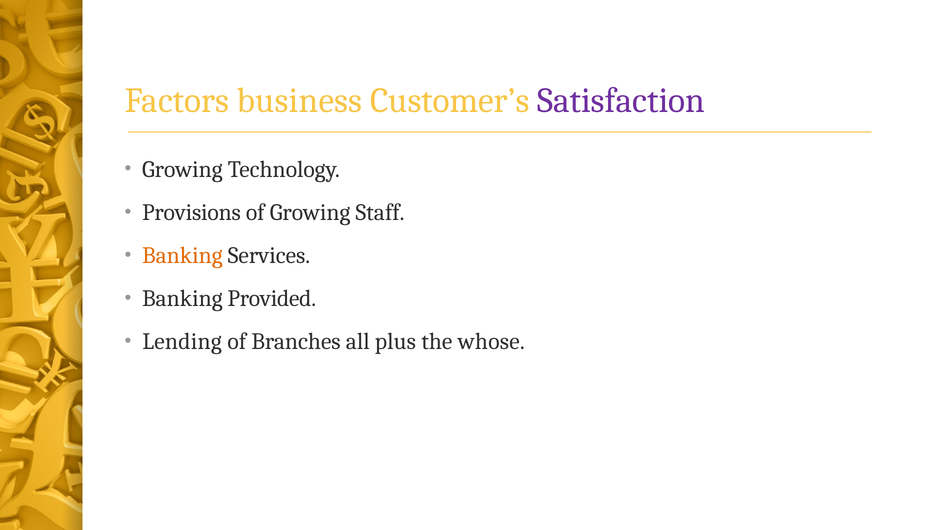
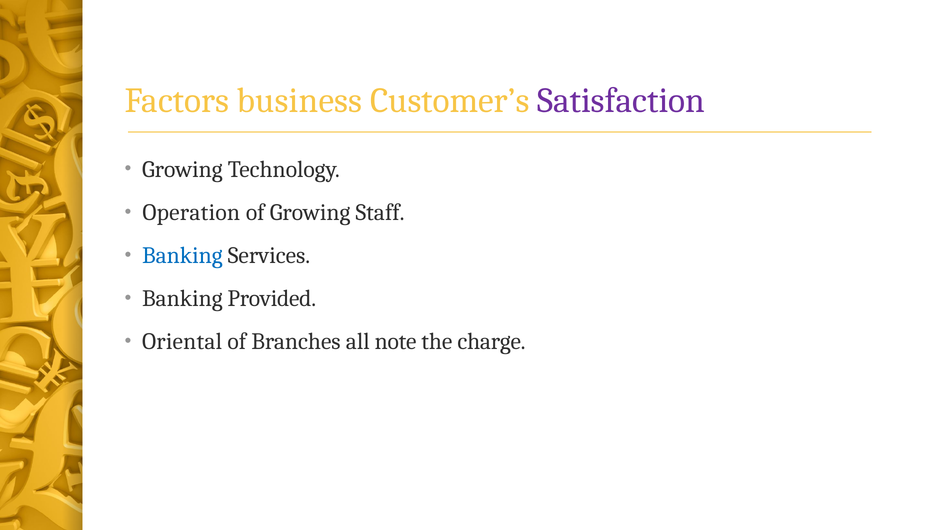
Provisions: Provisions -> Operation (191, 212)
Banking colour: orange -> blue (182, 255)
Lending: Lending -> Oriental (182, 342)
plus: plus -> note (396, 342)
whose: whose -> charge (491, 342)
